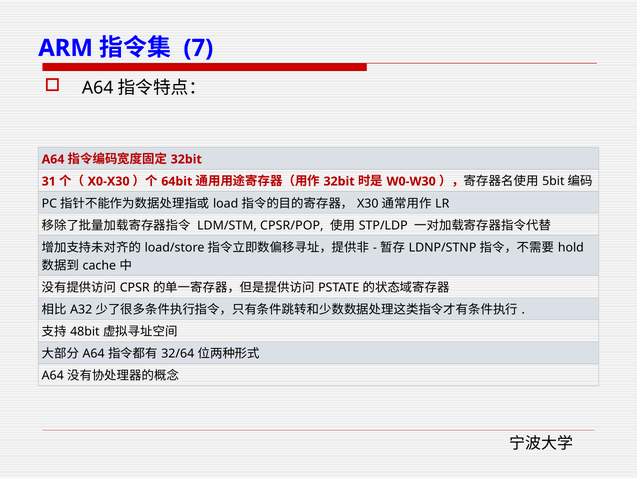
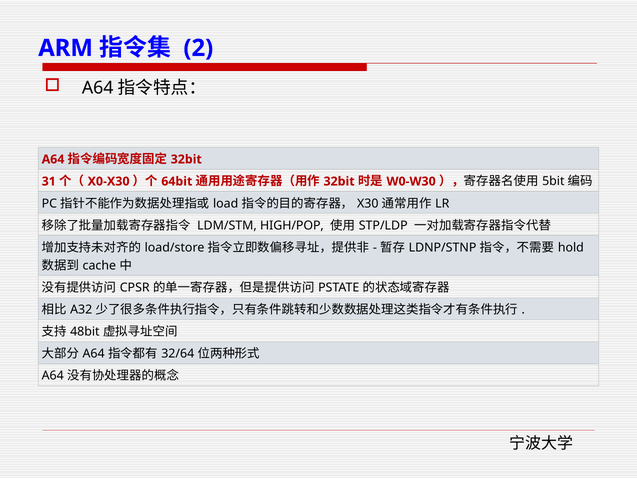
7: 7 -> 2 (198, 48)
CPSR/POP: CPSR/POP -> HIGH/POP (292, 225)
